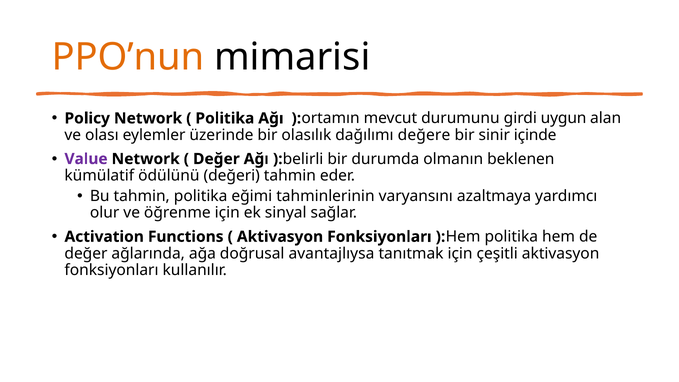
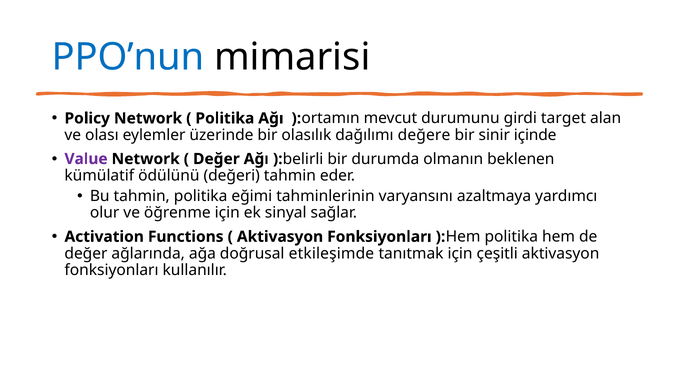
PPO’nun colour: orange -> blue (128, 57)
uygun: uygun -> target (563, 118)
avantajlıysa: avantajlıysa -> etkileşimde (331, 253)
